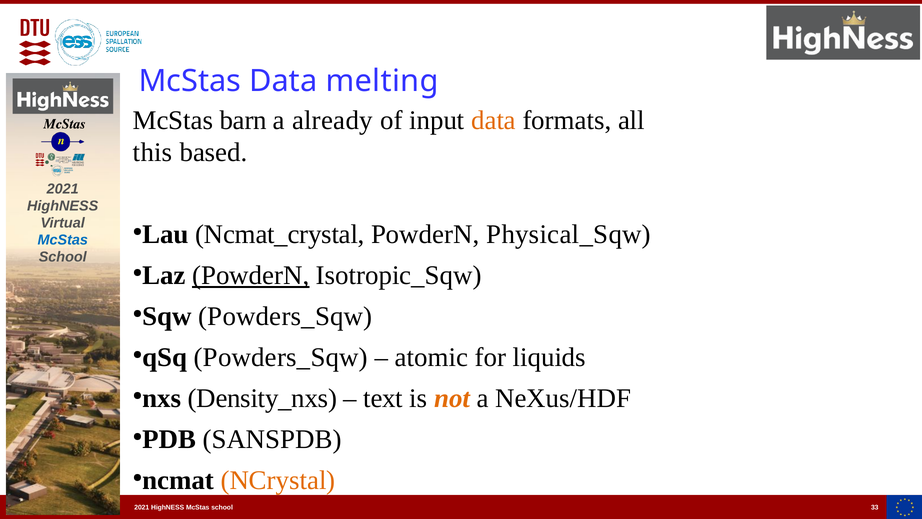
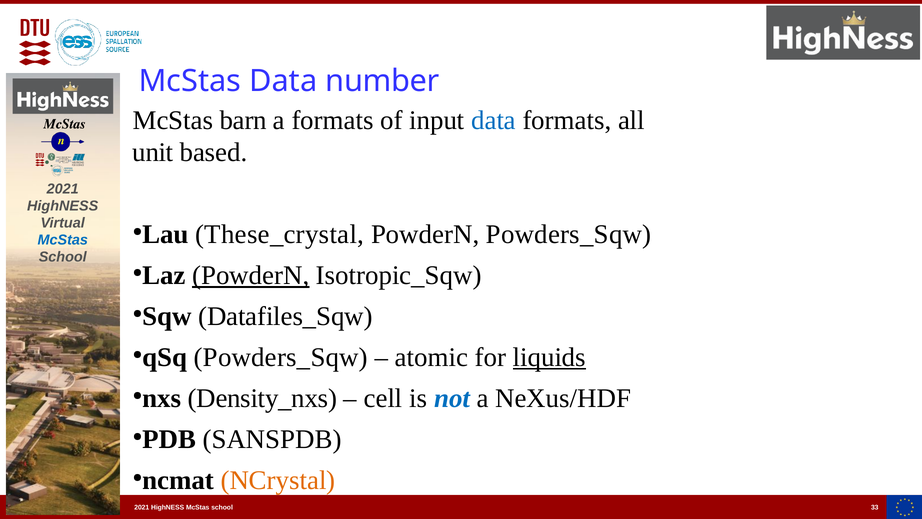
melting: melting -> number (382, 81)
a already: already -> formats (333, 120)
data colour: orange -> blue (494, 120)
this: this -> unit (153, 153)
Ncmat_crystal: Ncmat_crystal -> These_crystal (280, 235)
PowderN Physical_Sqw: Physical_Sqw -> Powders_Sqw (569, 235)
Sqw Powders_Sqw: Powders_Sqw -> Datafiles_Sqw (285, 316)
liquids underline: none -> present (549, 357)
text: text -> cell (383, 398)
not colour: orange -> blue (452, 398)
